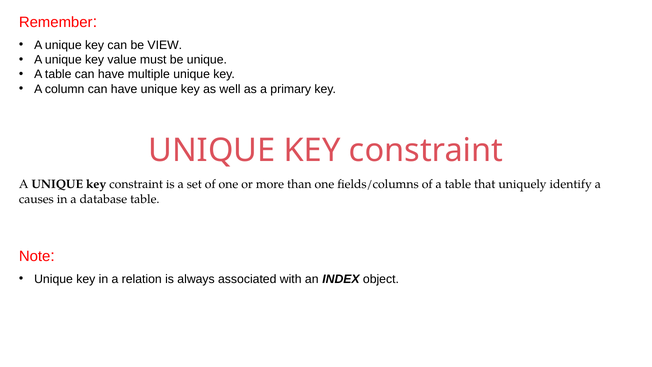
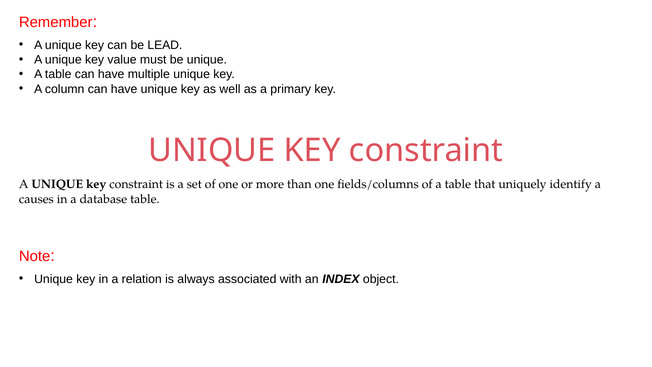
VIEW: VIEW -> LEAD (165, 45)
